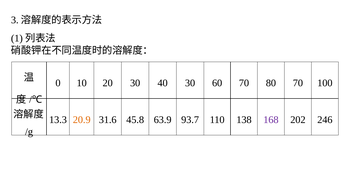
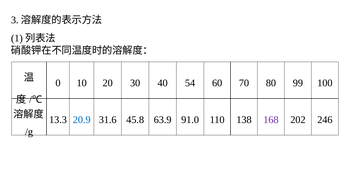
40 30: 30 -> 54 (190, 83)
80 70: 70 -> 99 (298, 83)
20.9 colour: orange -> blue (82, 120)
93.7: 93.7 -> 91.0 (190, 120)
